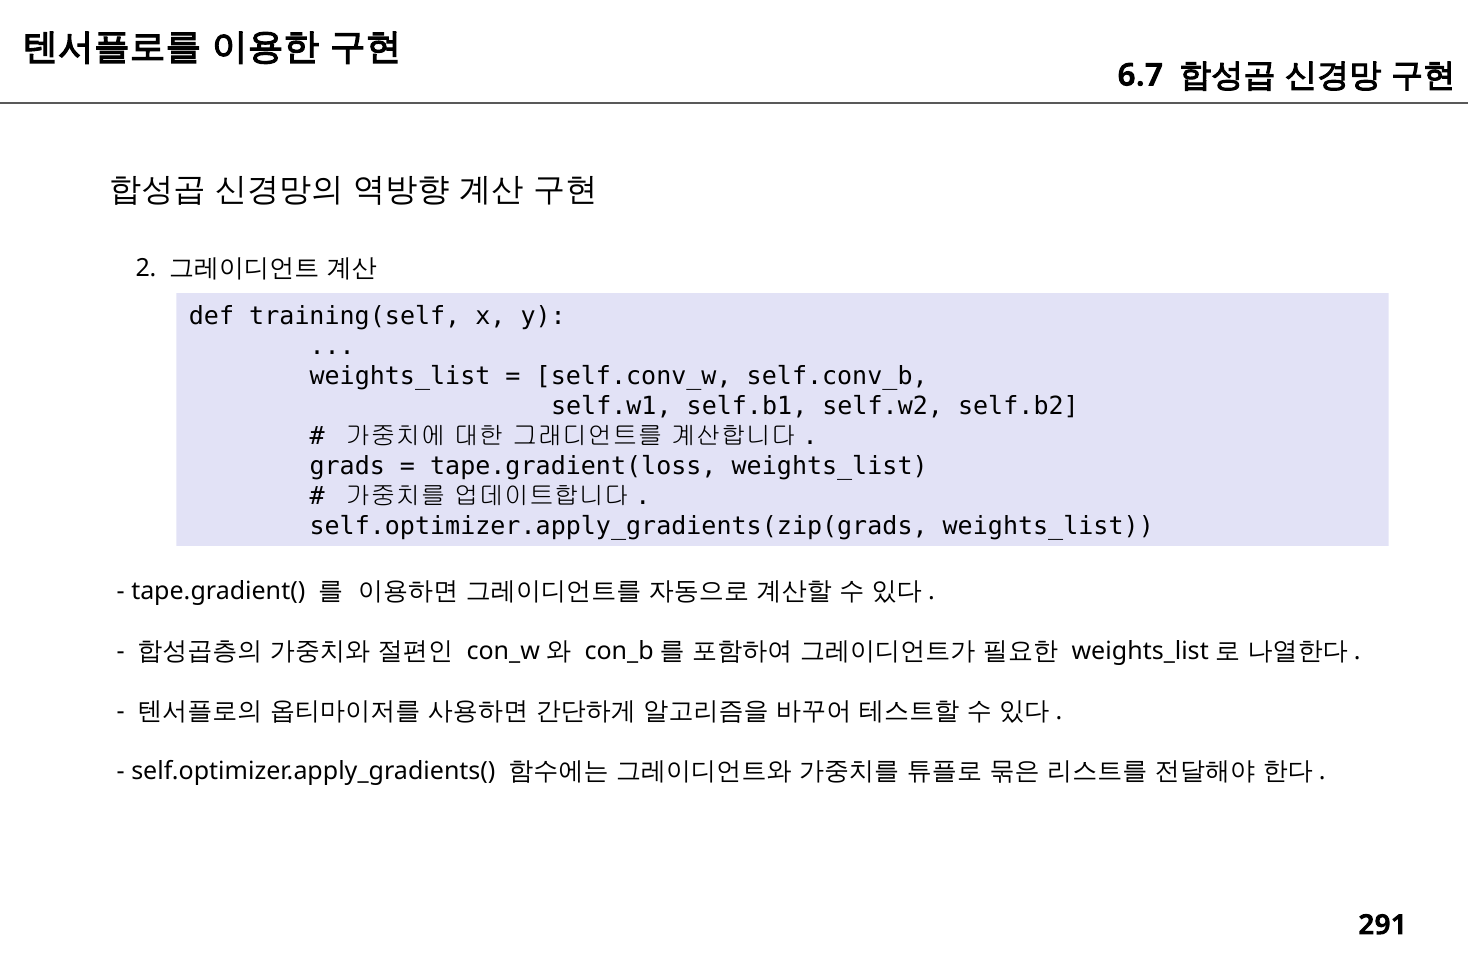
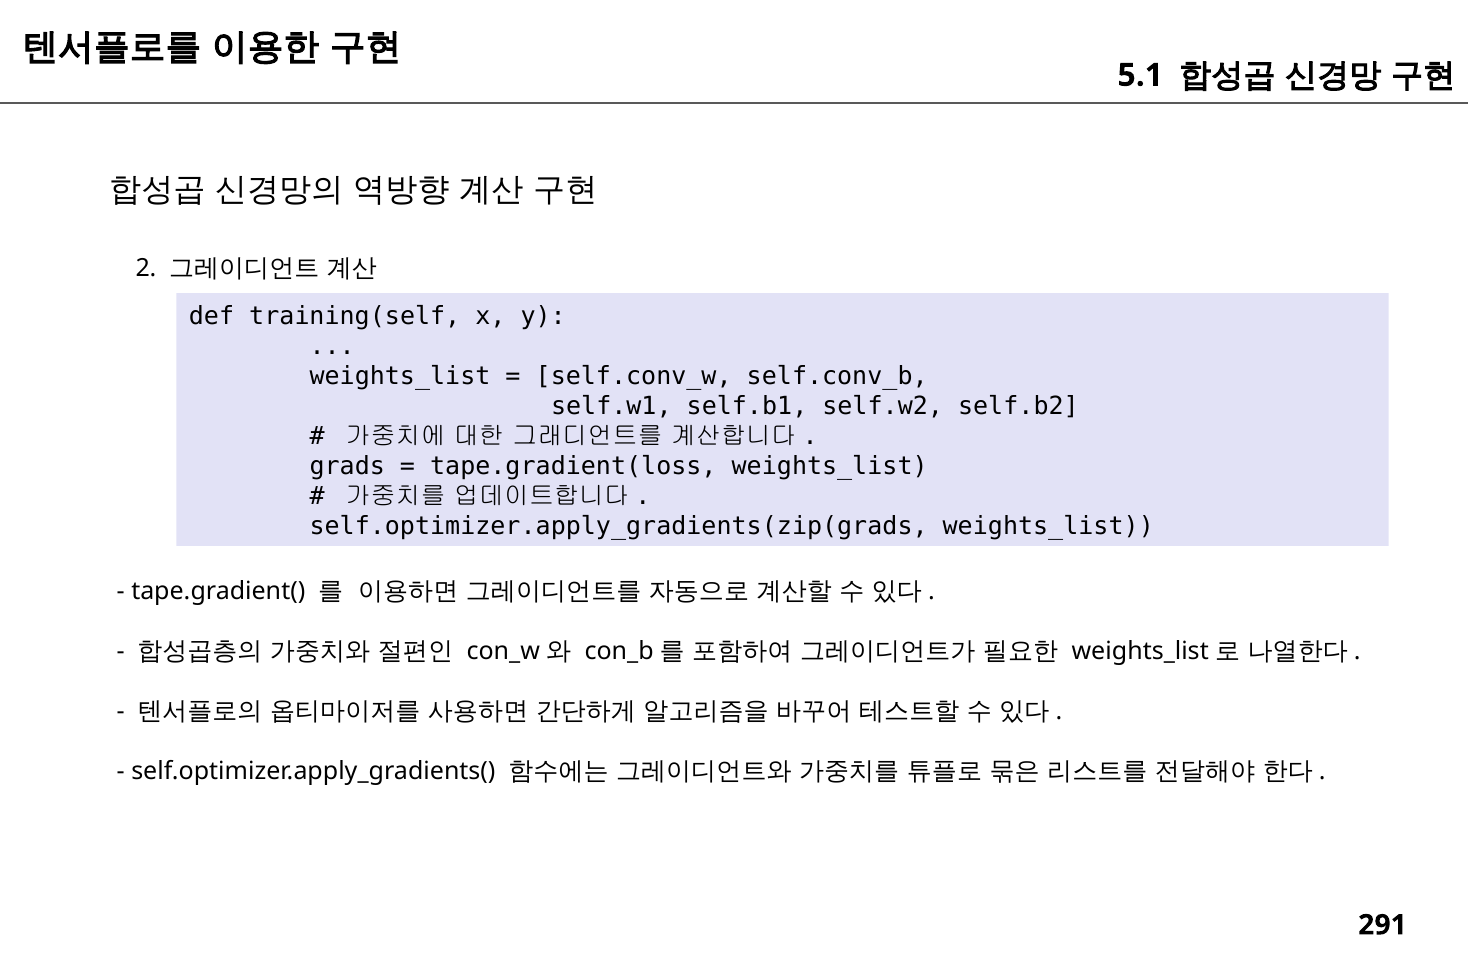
6.7: 6.7 -> 5.1 (1140, 75)
